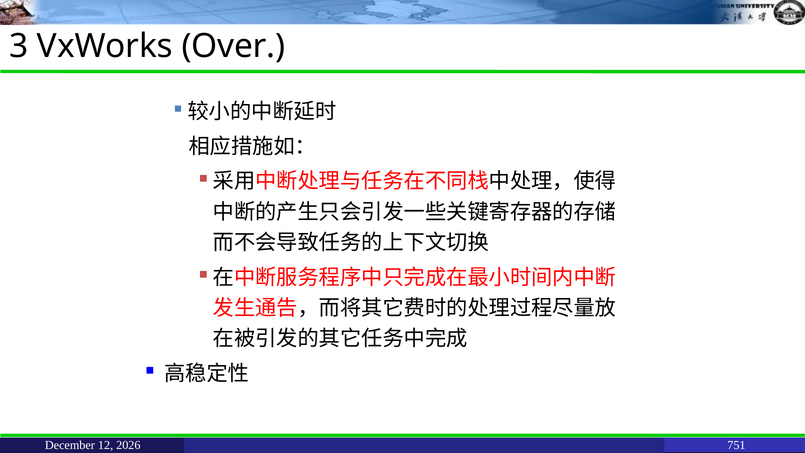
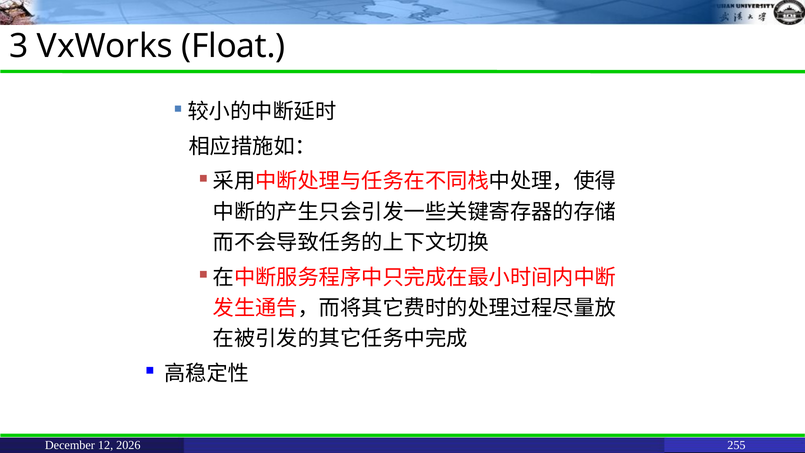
Over: Over -> Float (233, 46)
751: 751 -> 255 (736, 445)
